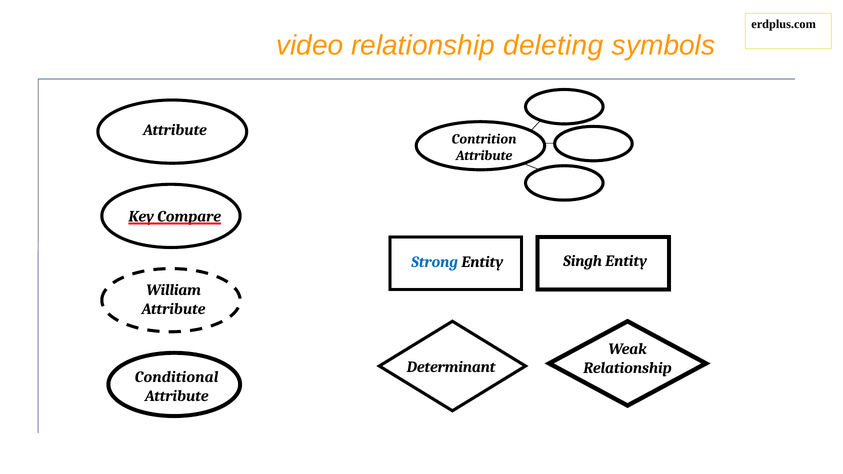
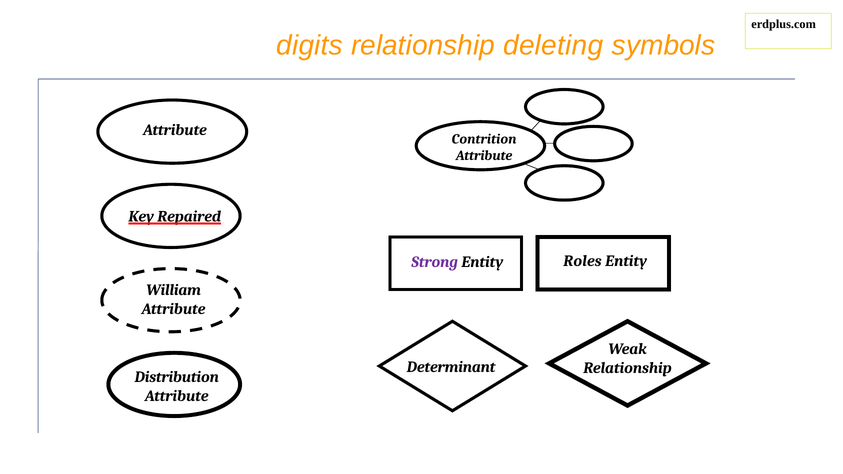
video: video -> digits (310, 46)
Compare: Compare -> Repaired (189, 217)
Singh: Singh -> Roles (582, 261)
Strong colour: blue -> purple (435, 262)
Conditional: Conditional -> Distribution (177, 377)
